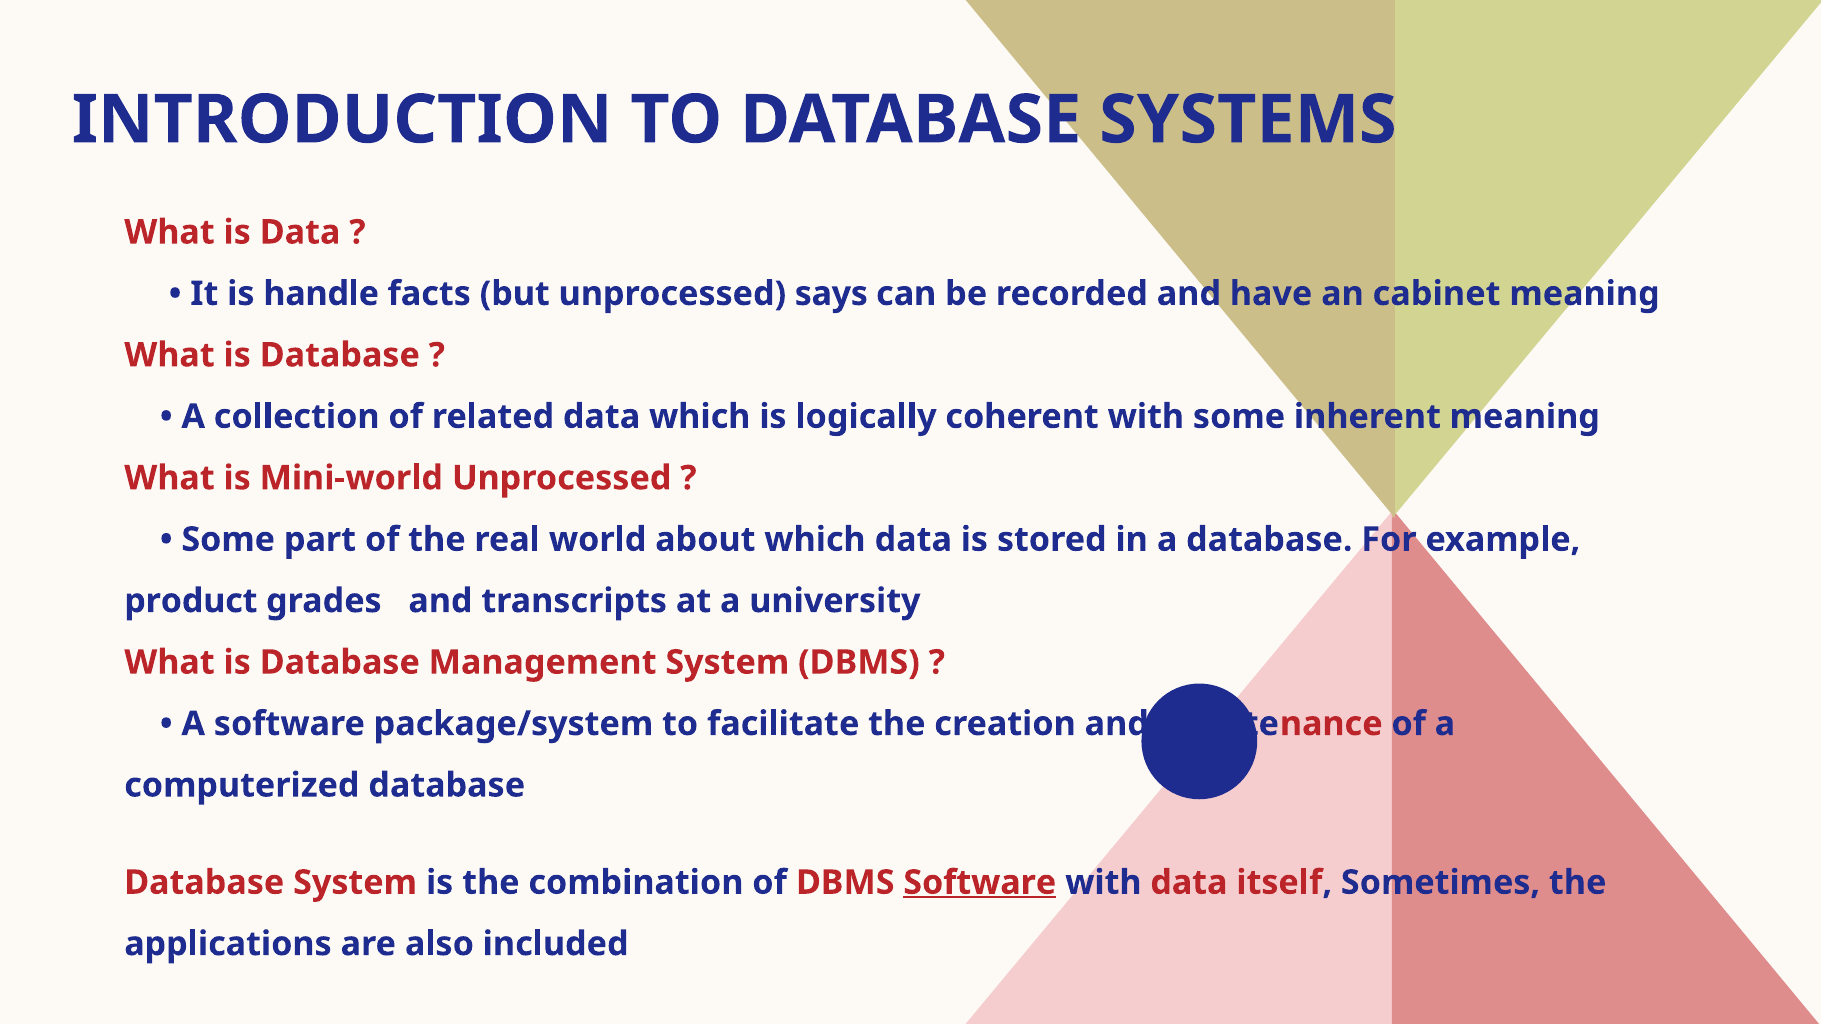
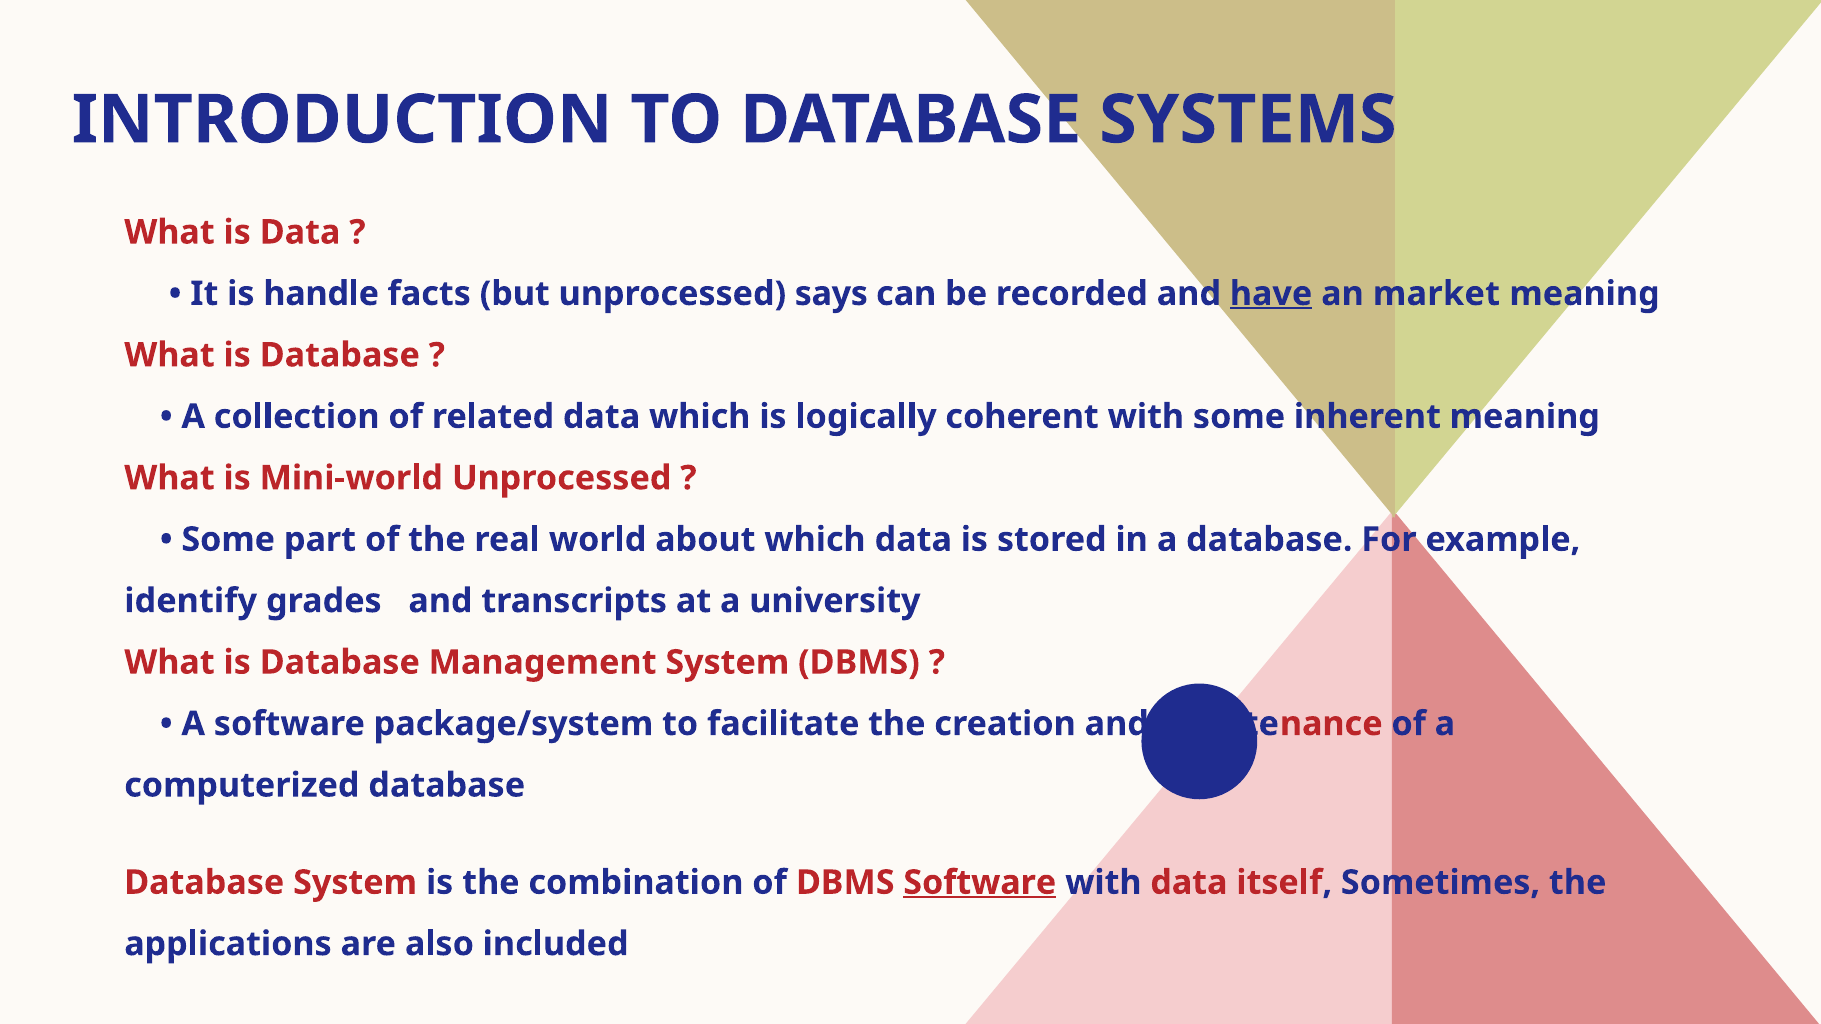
have underline: none -> present (1271, 294)
cabinet: cabinet -> market (1436, 294)
product: product -> identify (191, 601)
